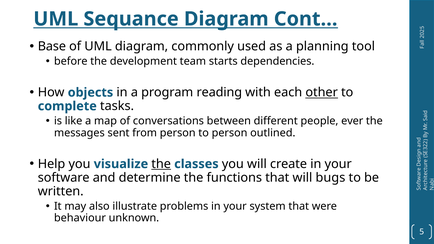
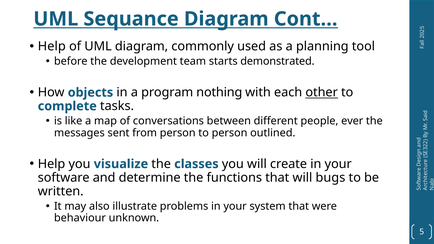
Base: Base -> Help (52, 46)
dependencies: dependencies -> demonstrated (277, 61)
reading: reading -> nothing (219, 93)
the underline: present -> none (161, 164)
